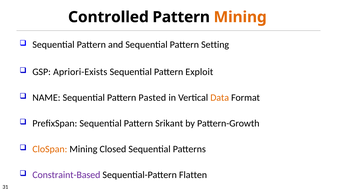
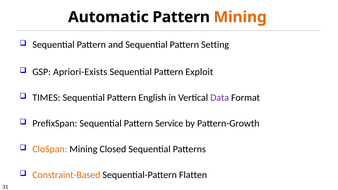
Controlled: Controlled -> Automatic (108, 17)
NAME: NAME -> TIMES (46, 98)
Pasted: Pasted -> English (152, 98)
Data colour: orange -> purple (220, 98)
Srikant: Srikant -> Service (169, 123)
Constraint-Based colour: purple -> orange (66, 175)
